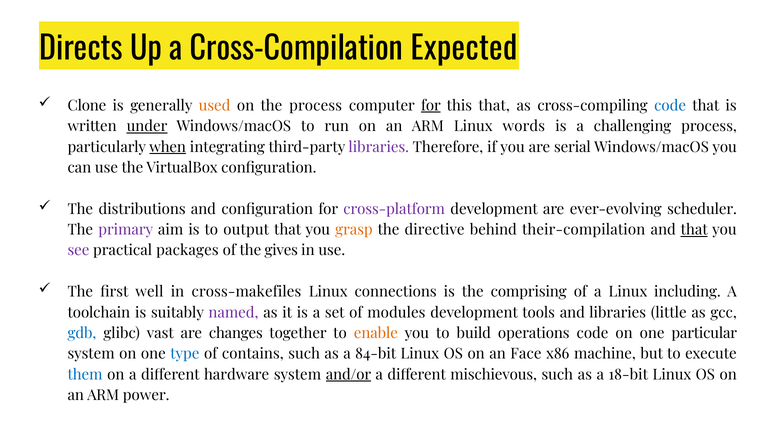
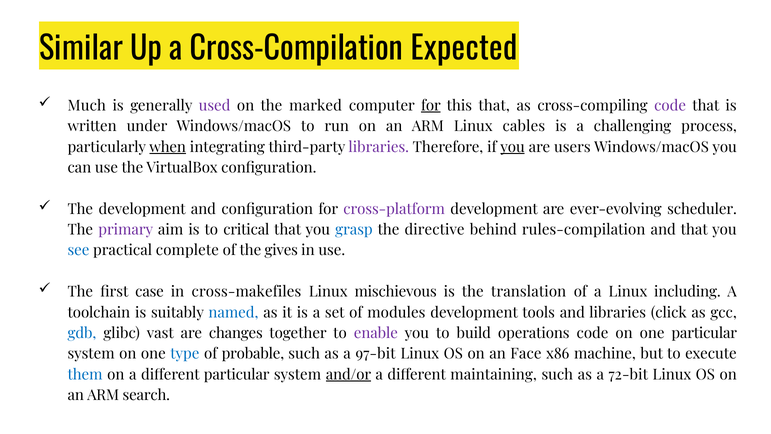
Directs: Directs -> Similar (81, 49)
Clone: Clone -> Much (87, 106)
used colour: orange -> purple (215, 106)
the process: process -> marked (316, 106)
code colour: blue -> purple (670, 106)
under underline: present -> none (147, 126)
words: words -> cables (524, 126)
you underline: none -> present (513, 147)
serial: serial -> users (572, 147)
The distributions: distributions -> development (142, 209)
output: output -> critical (246, 230)
grasp colour: orange -> blue (354, 230)
their-compilation: their-compilation -> rules-compilation (584, 230)
that underline: present -> none (694, 230)
see colour: purple -> blue (78, 250)
packages: packages -> complete (187, 250)
well: well -> case (150, 292)
connections: connections -> mischievous (396, 292)
comprising: comprising -> translation (529, 292)
named colour: purple -> blue (233, 312)
little: little -> click (669, 312)
enable colour: orange -> purple (376, 333)
contains: contains -> probable (253, 354)
84-bit: 84-bit -> 97-bit (376, 354)
different hardware: hardware -> particular (237, 374)
mischievous: mischievous -> maintaining (494, 374)
18-bit: 18-bit -> 72-bit (628, 374)
power: power -> search (146, 395)
